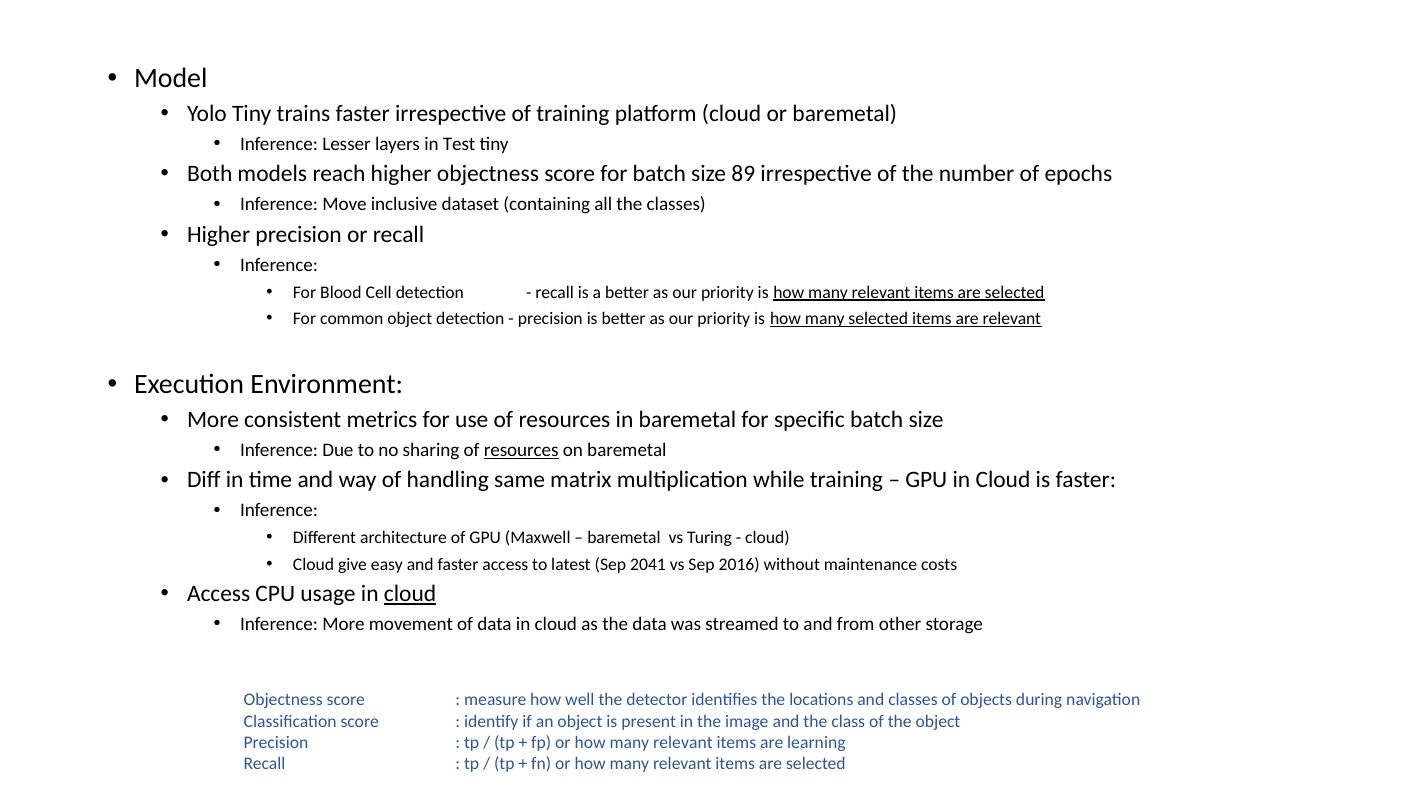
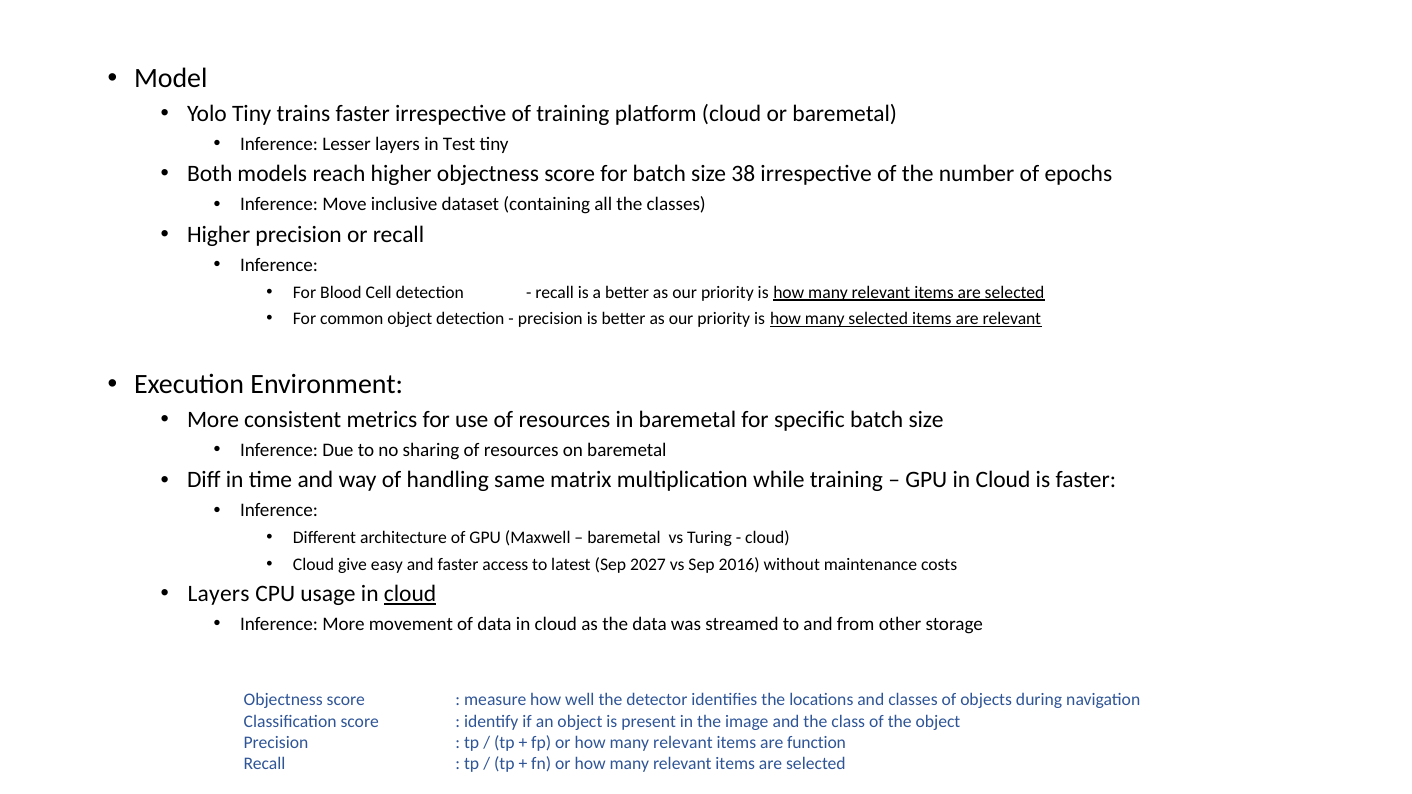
89: 89 -> 38 (743, 174)
resources underline: present -> none (521, 450)
2041: 2041 -> 2027 (648, 564)
Access: Access -> Layers (219, 594)
learning: learning -> function (817, 743)
